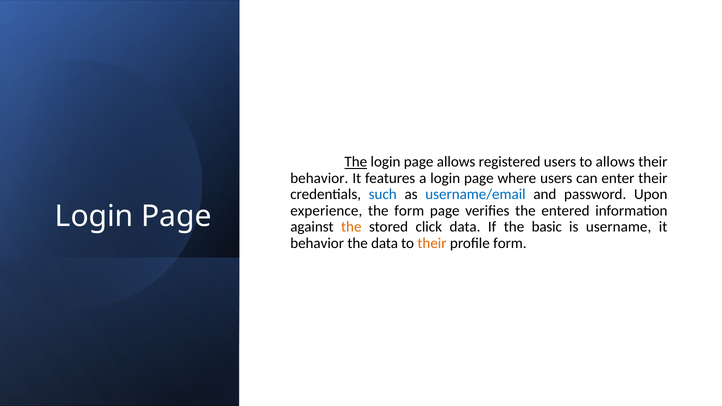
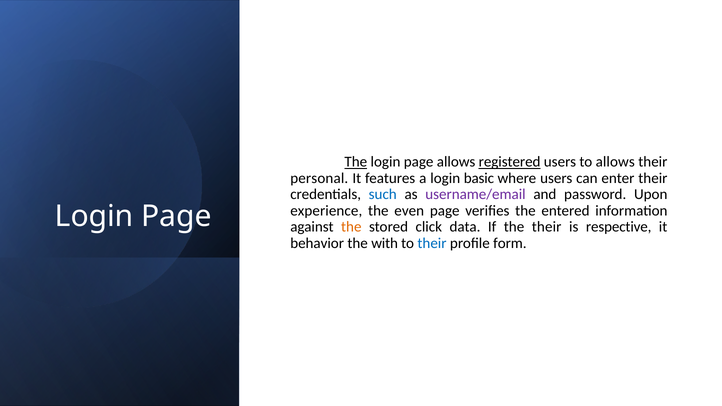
registered underline: none -> present (510, 162)
behavior: behavior -> personal (319, 178)
a login page: page -> basic (479, 178)
username/email colour: blue -> purple (475, 194)
the form: form -> even (409, 211)
the basic: basic -> their (547, 227)
username: username -> respective (619, 227)
the data: data -> with (385, 243)
their colour: orange -> blue (432, 243)
